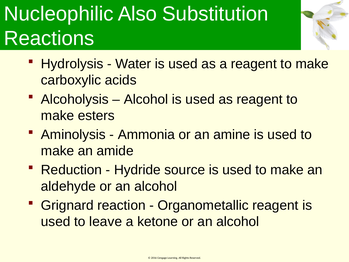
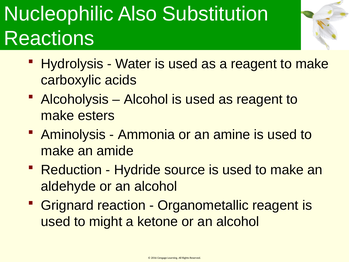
leave: leave -> might (106, 221)
